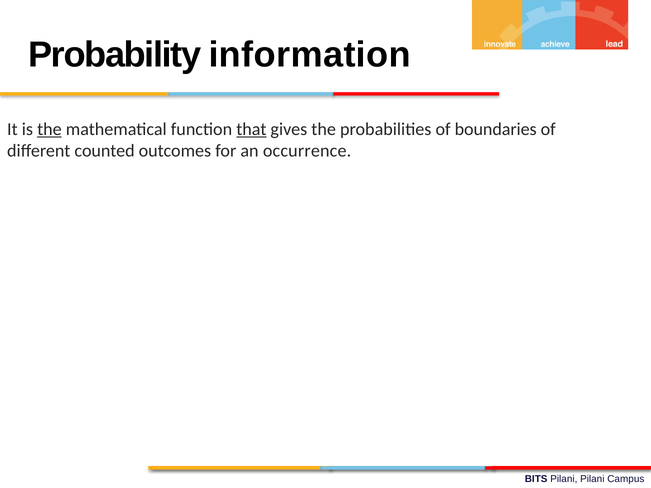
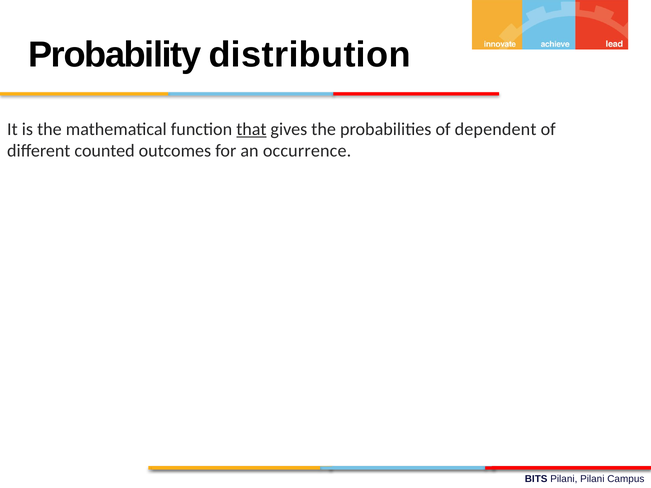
information: information -> distribution (310, 55)
the underline: present -> none (49, 129)
boundaries: boundaries -> dependent (496, 129)
